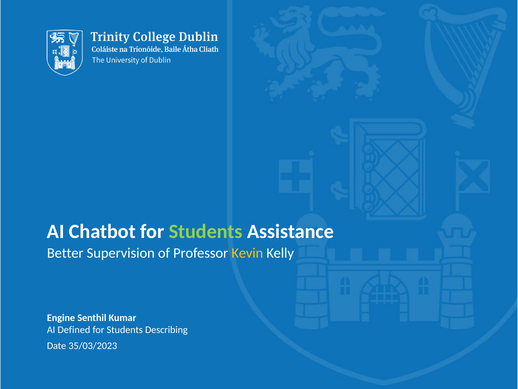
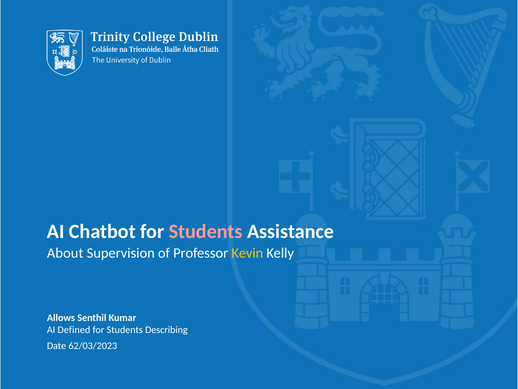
Students colour: light green -> pink (206, 231)
Better: Better -> About (65, 253)
Engine: Engine -> Allows (61, 317)
35/03/2023: 35/03/2023 -> 62/03/2023 (93, 346)
